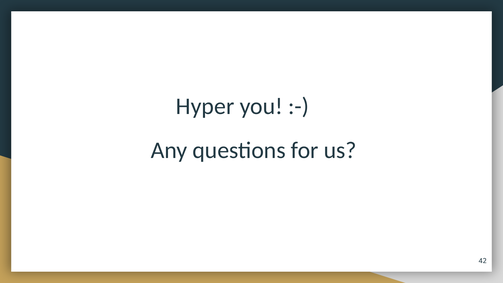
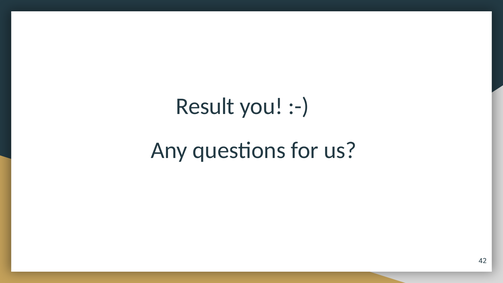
Hyper: Hyper -> Result (205, 106)
